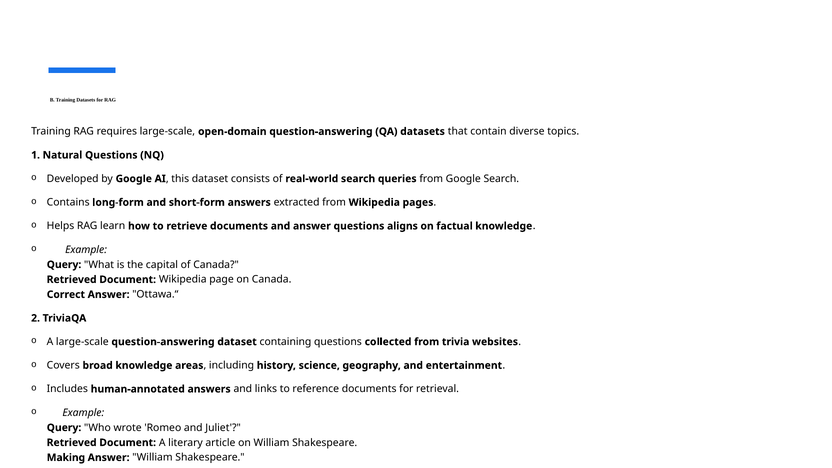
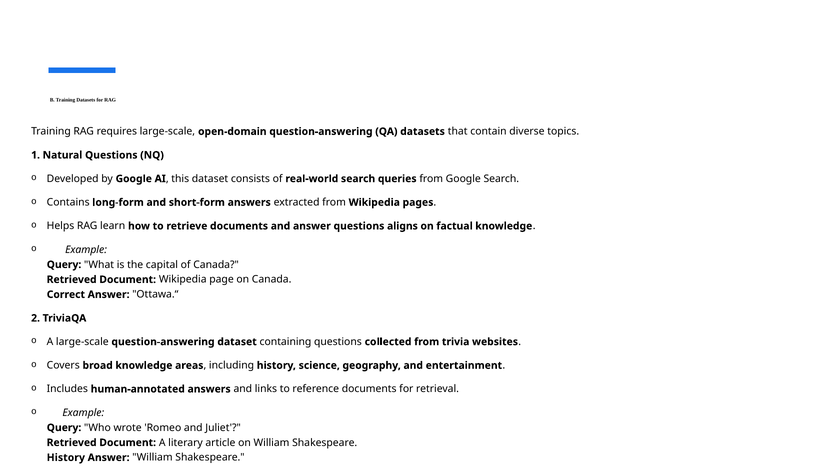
Making: Making -> History (66, 458)
